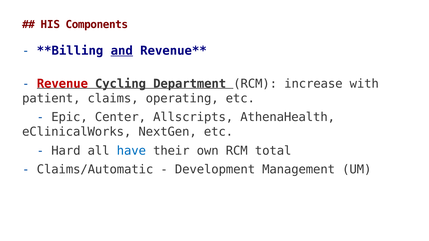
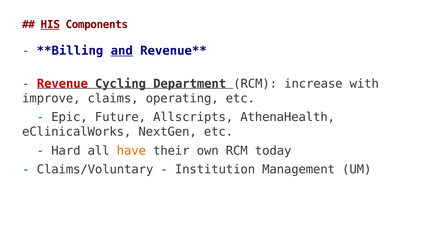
HIS underline: none -> present (50, 25)
patient: patient -> improve (51, 99)
Center: Center -> Future (120, 117)
have colour: blue -> orange (131, 151)
total: total -> today (273, 151)
Claims/Automatic: Claims/Automatic -> Claims/Voluntary (95, 170)
Development: Development -> Institution (215, 170)
